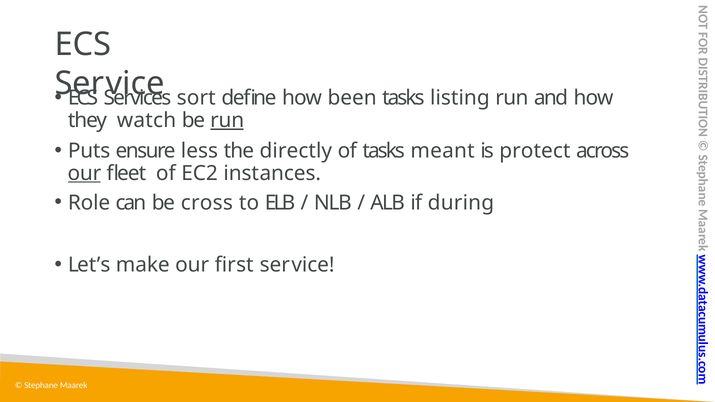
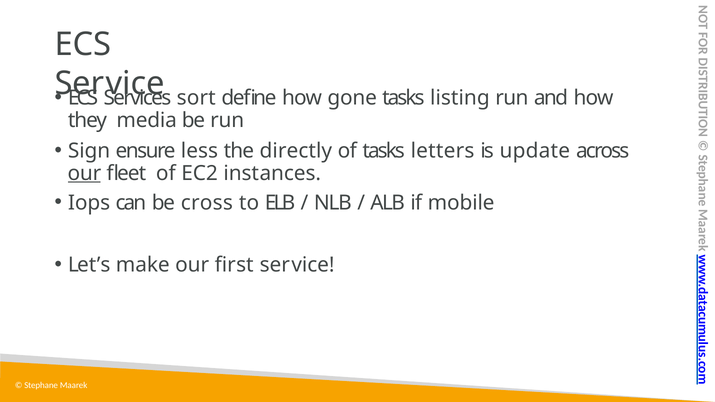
been: been -> gone (352, 98)
watch: watch -> media (147, 120)
run underline: present -> none (227, 120)
Puts: Puts -> Sign (89, 151)
meant: meant -> letters (443, 151)
protect: protect -> update (535, 151)
Role: Role -> Iops (89, 203)
during: during -> mobile (461, 203)
